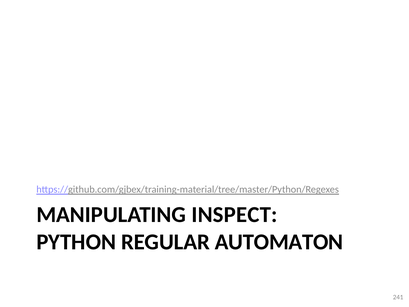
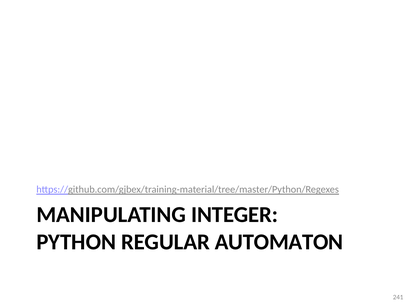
INSPECT: INSPECT -> INTEGER (235, 214)
